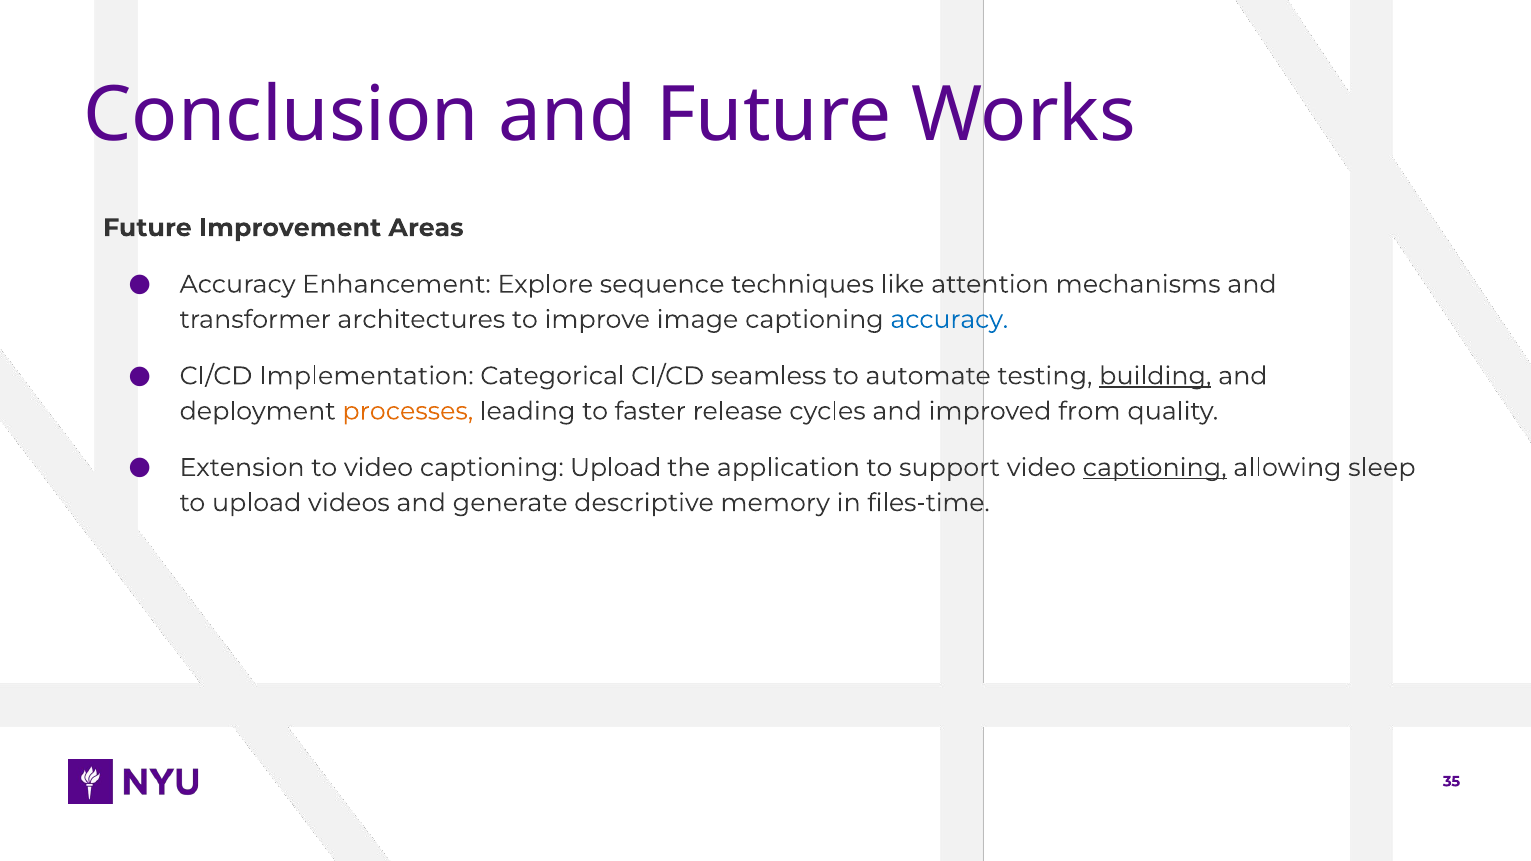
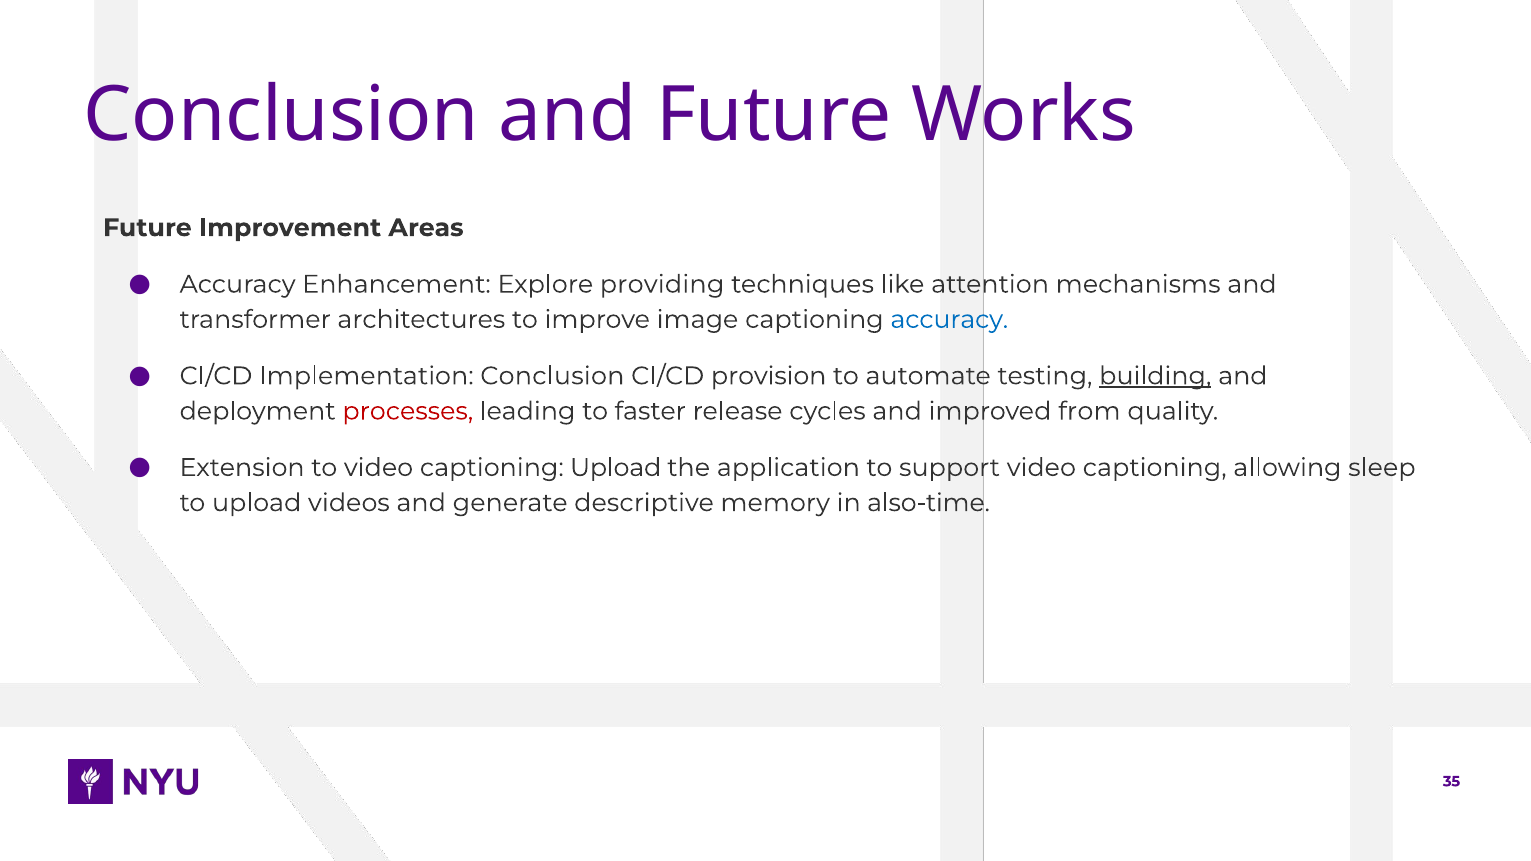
sequence: sequence -> providing (662, 284)
Implementation Categorical: Categorical -> Conclusion (552, 376)
seamless: seamless -> provision (769, 376)
processes colour: orange -> red (408, 411)
captioning underline: present -> none (1155, 468)
files-time: files-time -> also-time (928, 503)
